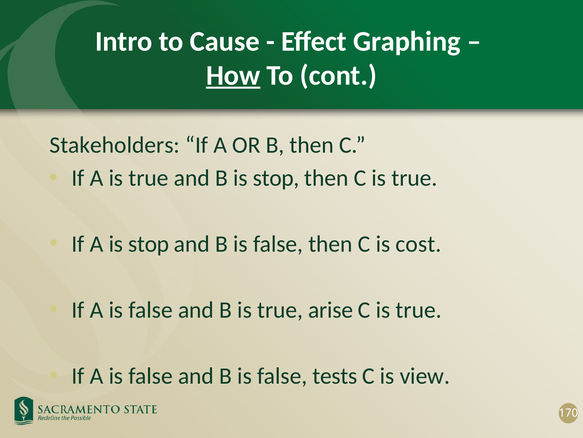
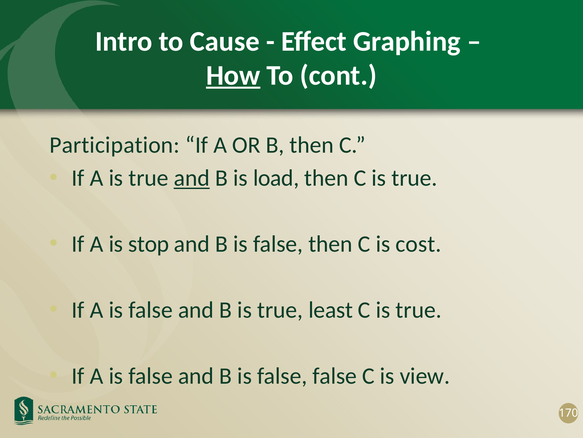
Stakeholders: Stakeholders -> Participation (115, 145)
and underline: none -> present (192, 178)
B is stop: stop -> load (276, 178)
arise: arise -> least (331, 310)
false tests: tests -> false (335, 375)
